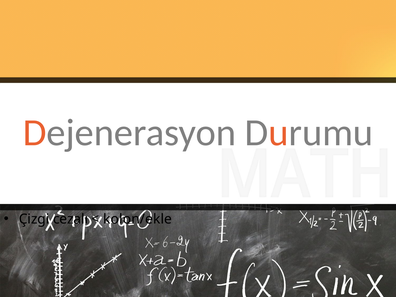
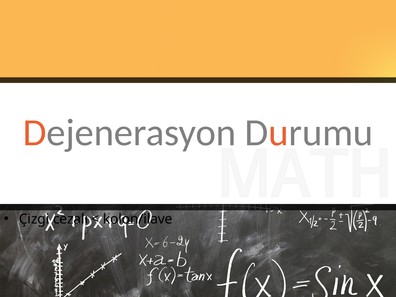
kolon/ekle: kolon/ekle -> kolon/ilave (138, 219)
